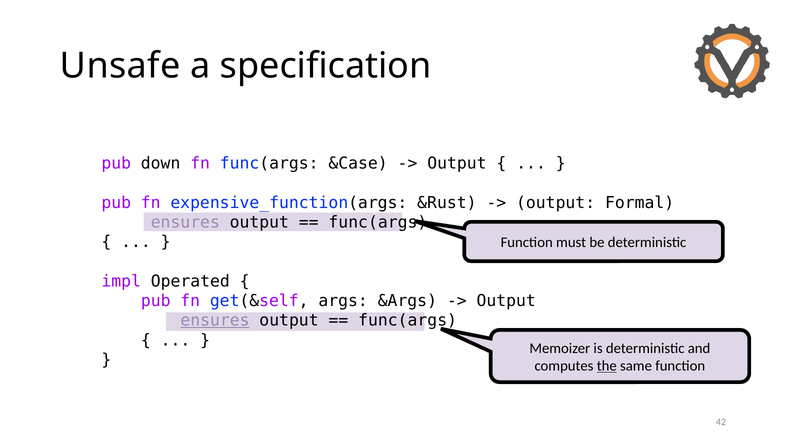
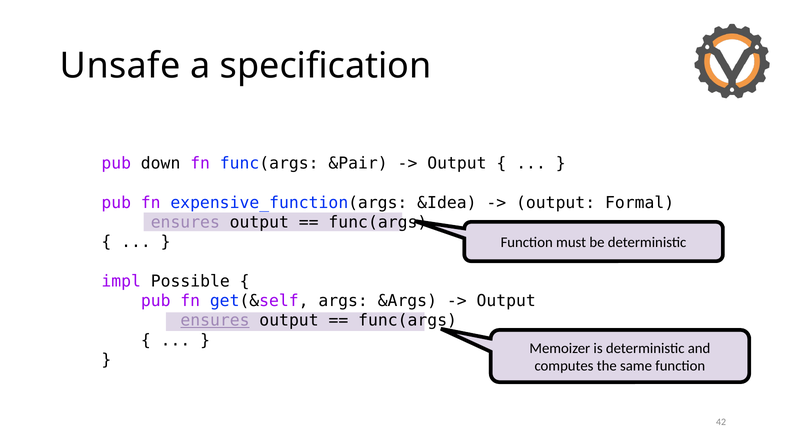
&Case: &Case -> &Pair (358, 163)
&Rust: &Rust -> &Idea (447, 203)
Operated: Operated -> Possible (190, 281)
the underline: present -> none (607, 366)
